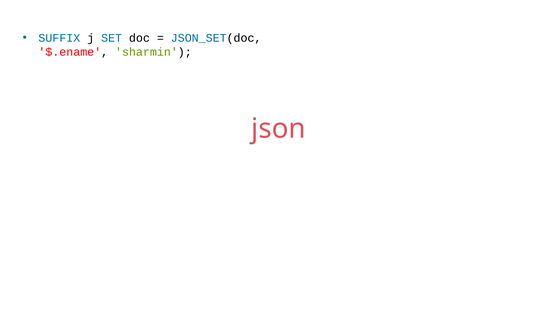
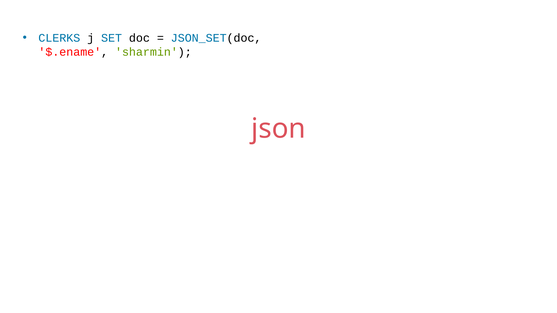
SUFFIX: SUFFIX -> CLERKS (59, 38)
